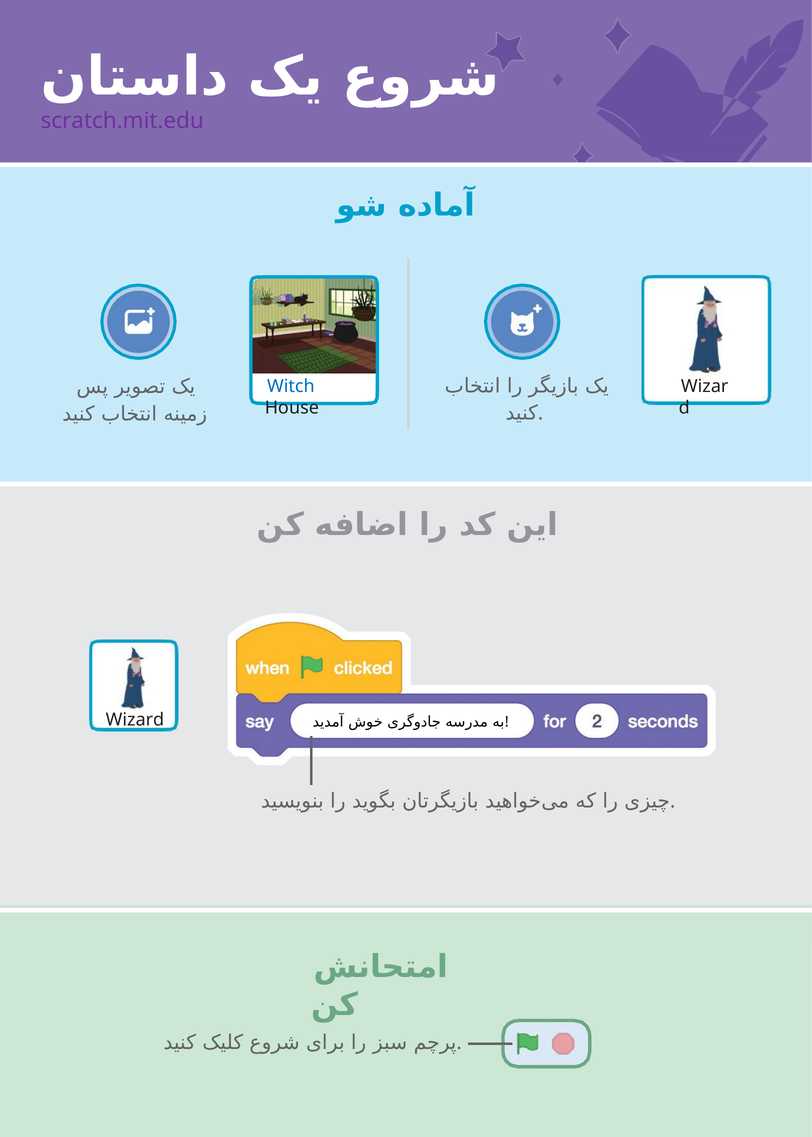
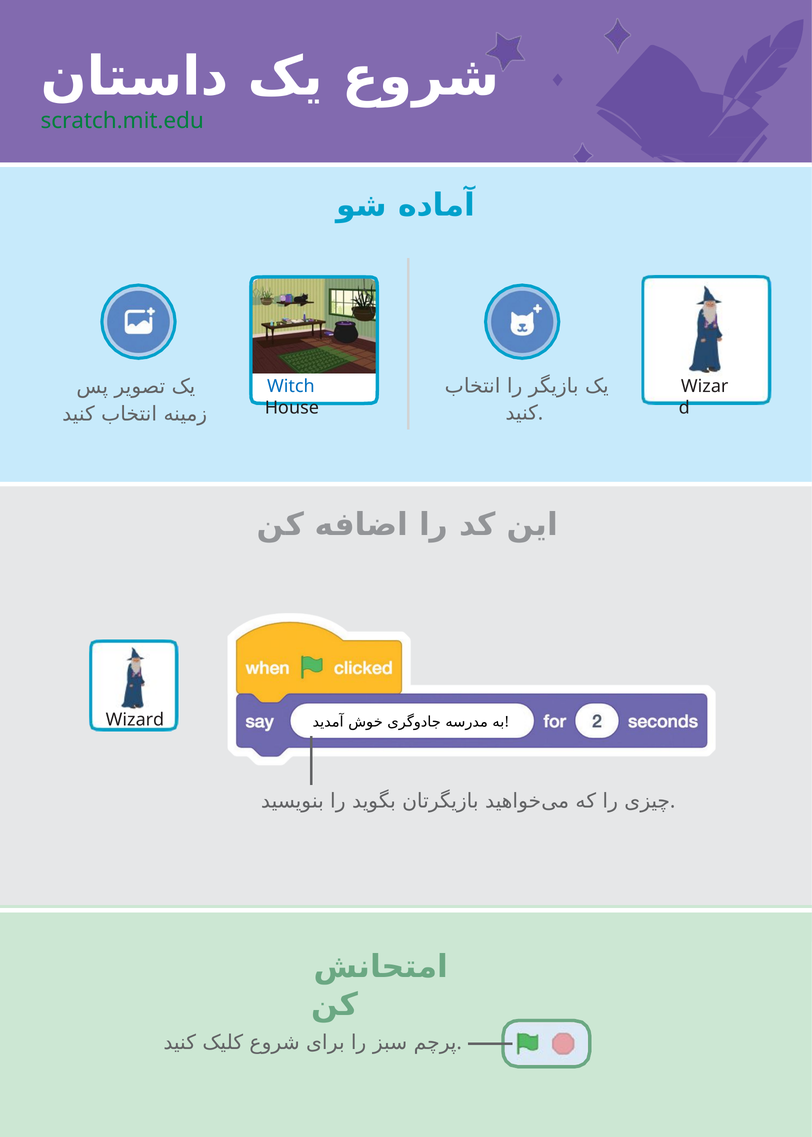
scratch.mit.edu colour: purple -> green (122, 121)
